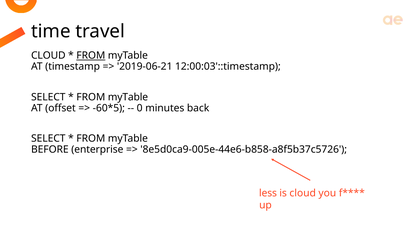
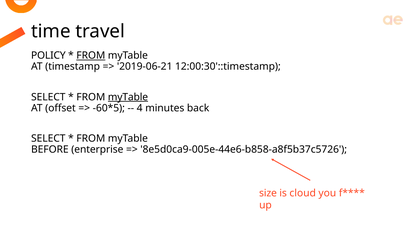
CLOUD: CLOUD -> POLICY (48, 56)
12:00:03'::timestamp: 12:00:03'::timestamp -> 12:00:30'::timestamp (228, 67)
myTable underline: none -> present (128, 97)
0: 0 -> 4 (140, 108)
less: less -> size (268, 193)
